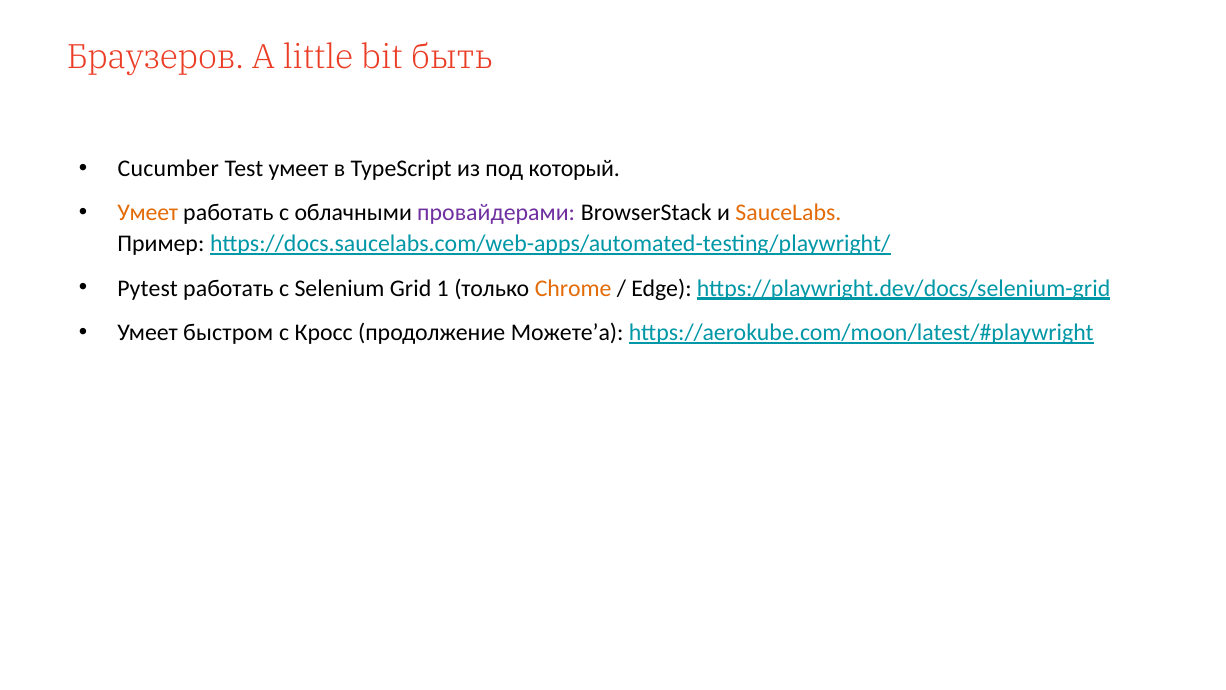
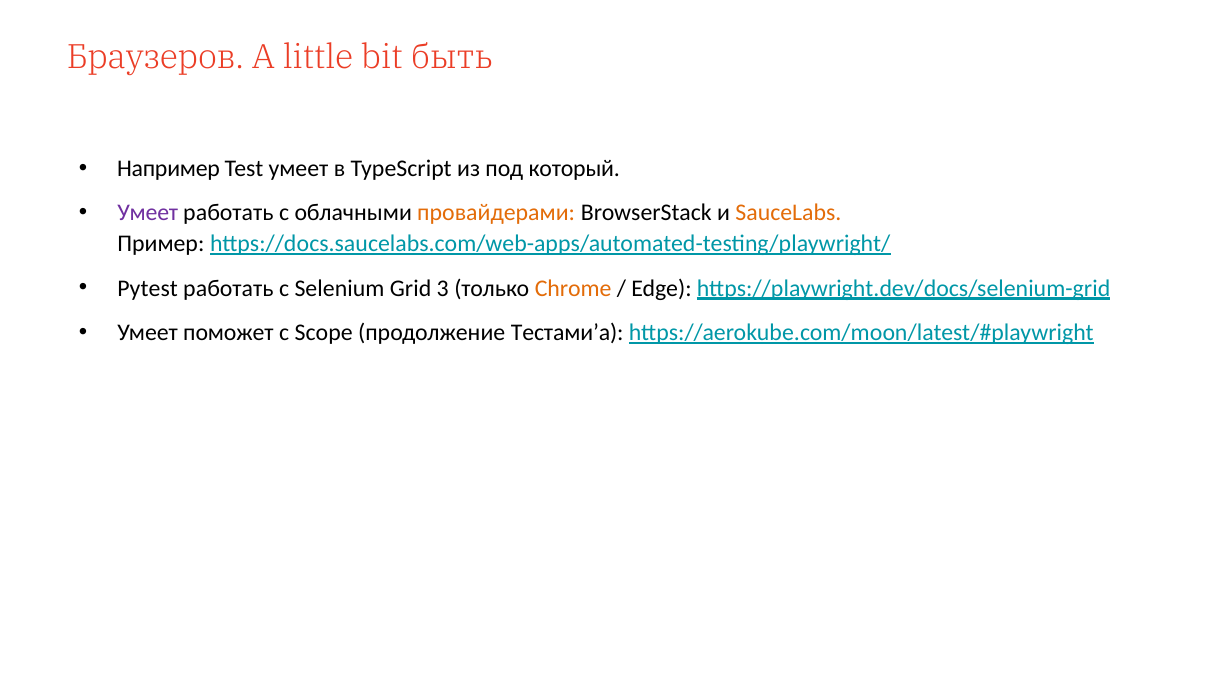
Cucumber: Cucumber -> Например (168, 169)
Умеет colour: orange -> purple (148, 213)
провайдерами colour: purple -> orange (496, 213)
1: 1 -> 3 (443, 288)
быстром: быстром -> поможет (228, 333)
Кросс: Кросс -> Scope (324, 333)
Можете’a: Можете’a -> Тестами’a (567, 333)
